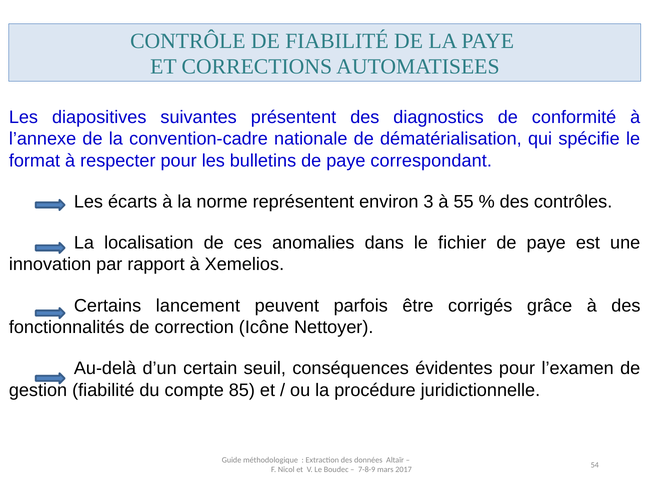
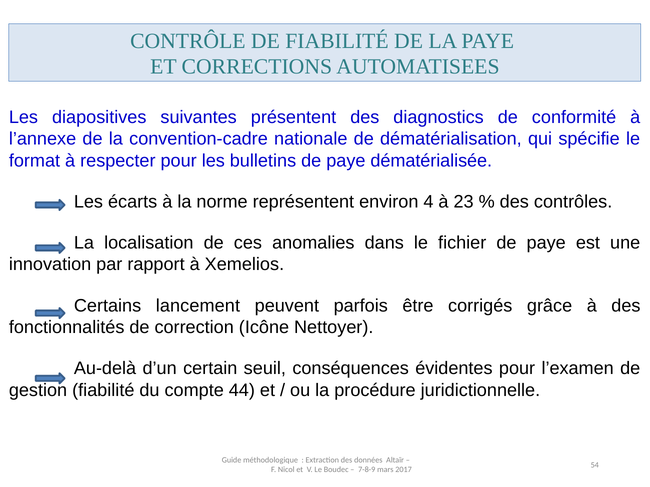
correspondant: correspondant -> dématérialisée (431, 161)
3: 3 -> 4 (428, 202)
55: 55 -> 23 (464, 202)
85: 85 -> 44 (242, 391)
